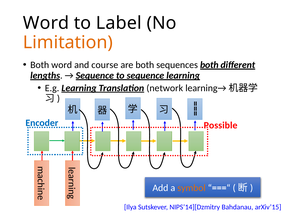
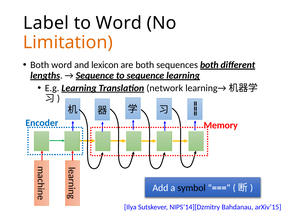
Word: Word -> Label (46, 23)
to Label: Label -> Word (119, 23)
course: course -> lexicon (105, 65)
Possible: Possible -> Memory (221, 125)
symbol colour: orange -> black (192, 188)
